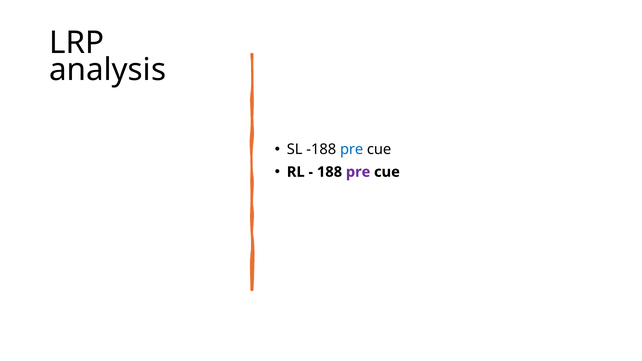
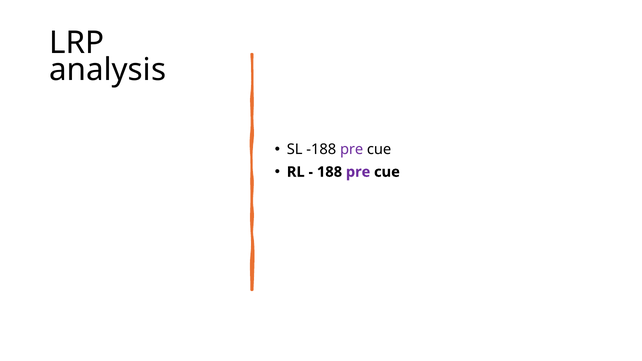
pre colour: blue -> purple (352, 149)
